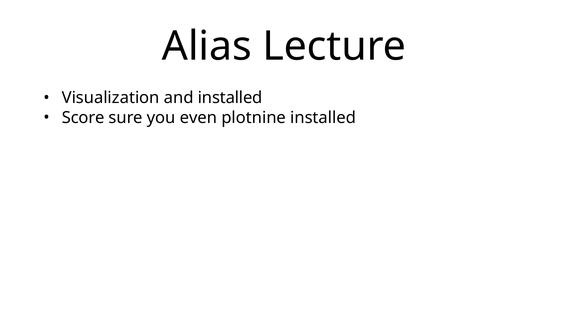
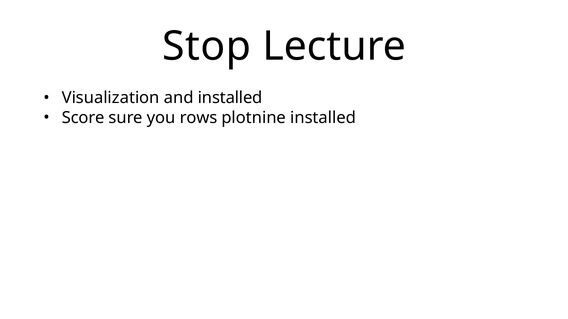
Alias: Alias -> Stop (207, 47)
even: even -> rows (199, 118)
